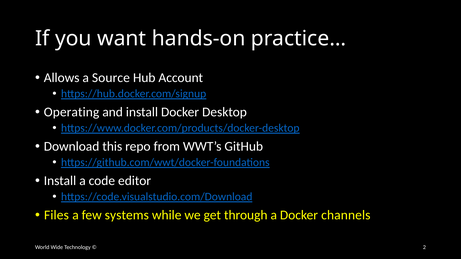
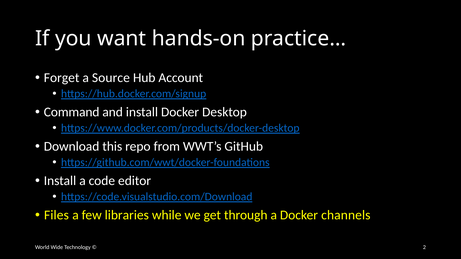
Allows: Allows -> Forget (62, 78)
Operating: Operating -> Command (72, 112)
systems: systems -> libraries (127, 215)
